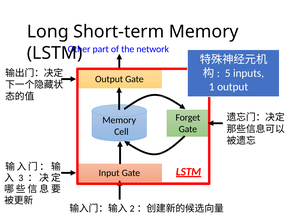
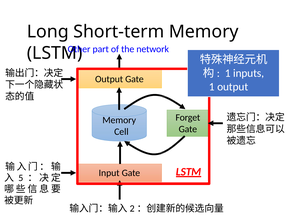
5: 5 -> 1 (228, 73)
3: 3 -> 5 (21, 177)
